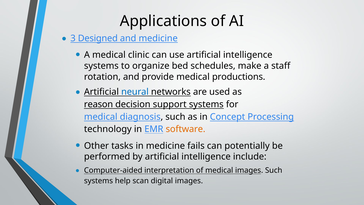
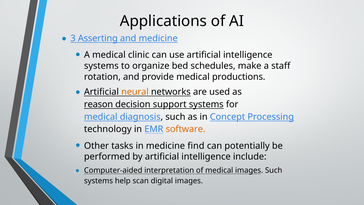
Designed: Designed -> Asserting (98, 38)
neural colour: blue -> orange (135, 92)
fails: fails -> find (196, 146)
